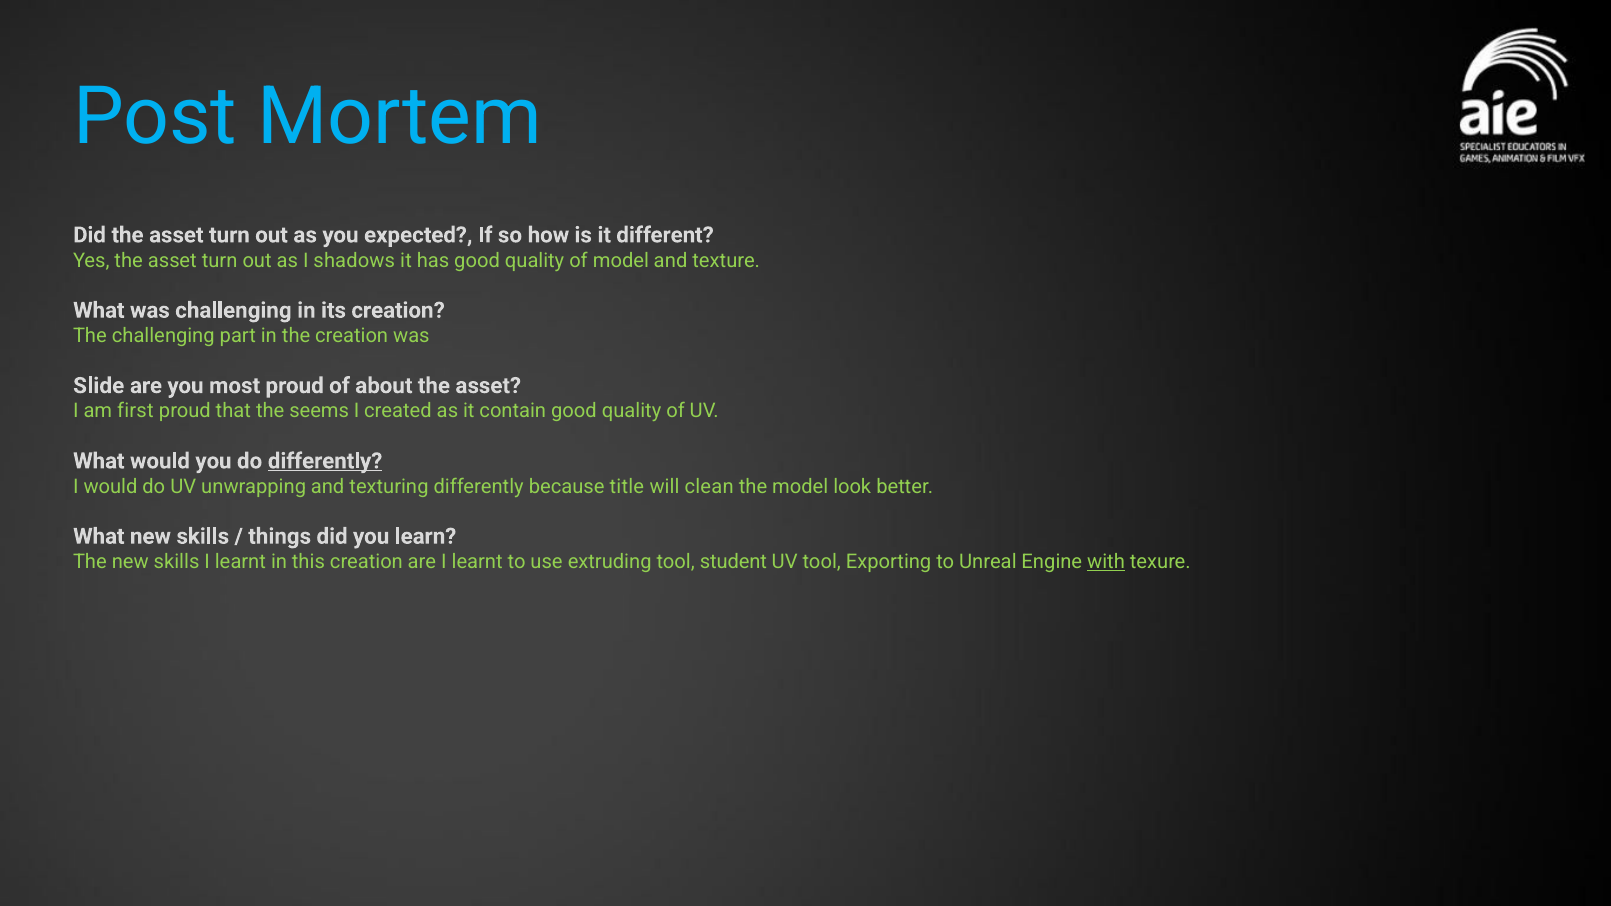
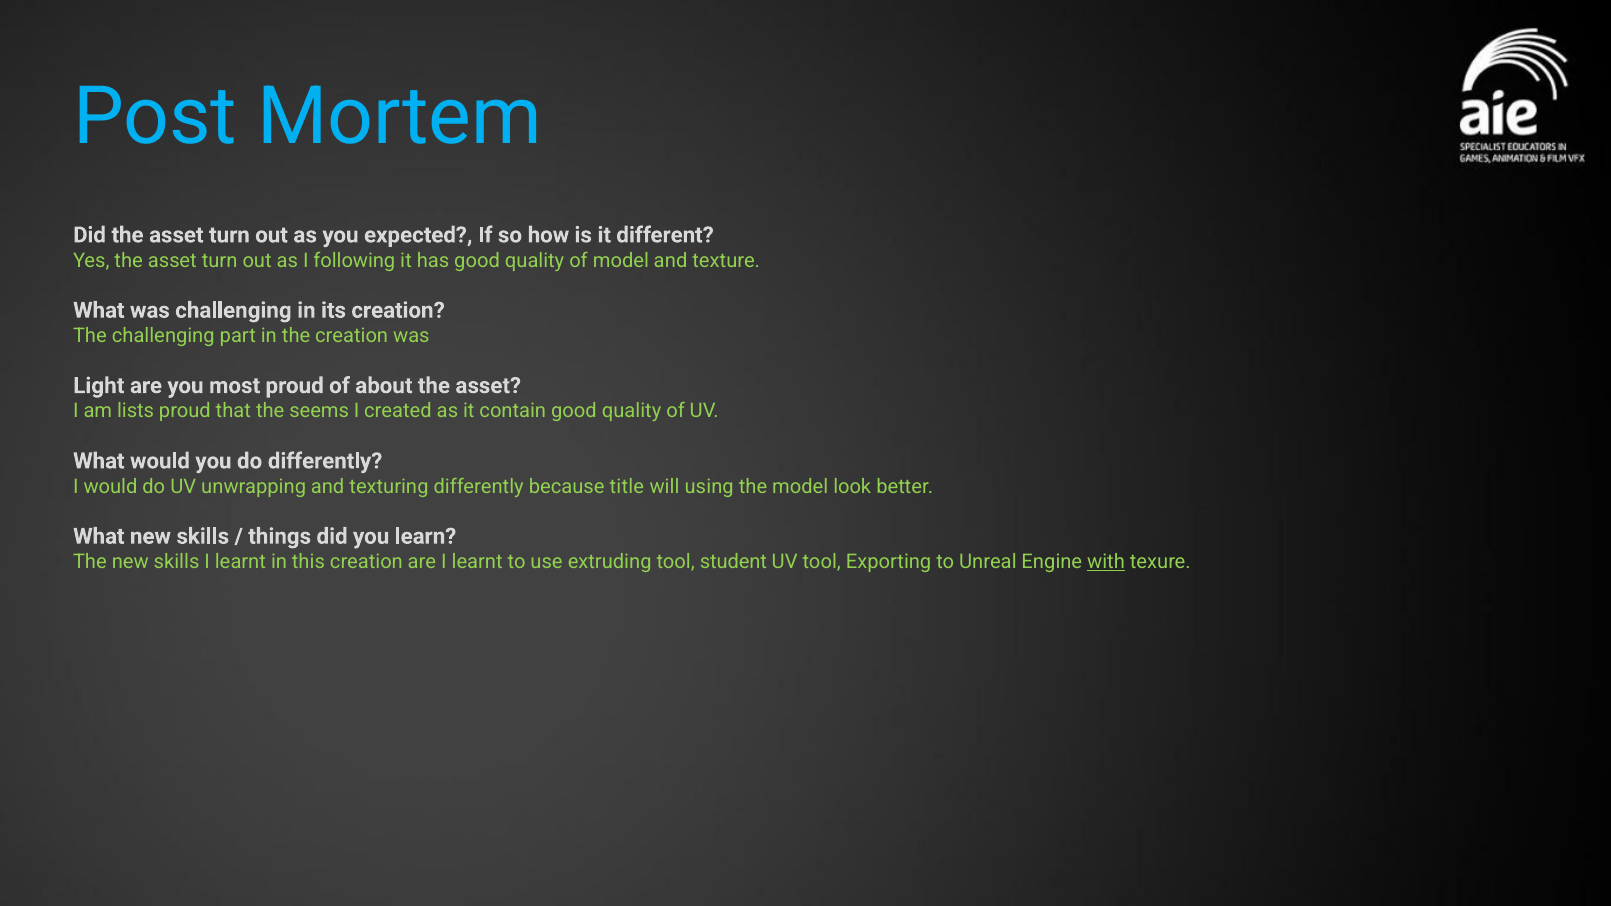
shadows: shadows -> following (354, 260)
Slide: Slide -> Light (99, 386)
first: first -> lists (136, 411)
differently underline: present -> none (325, 461)
clean: clean -> using (709, 487)
